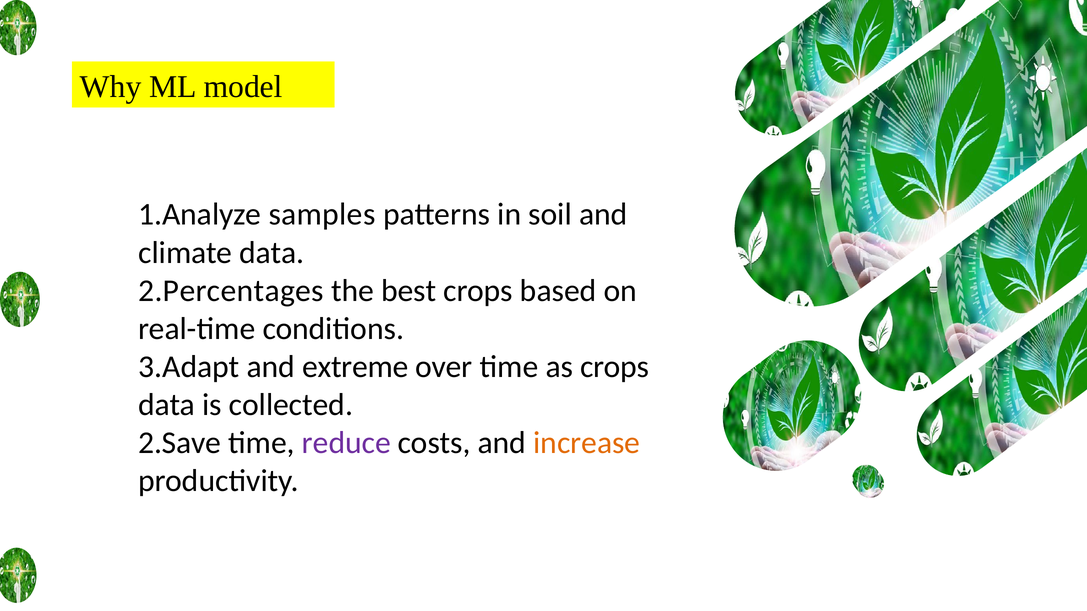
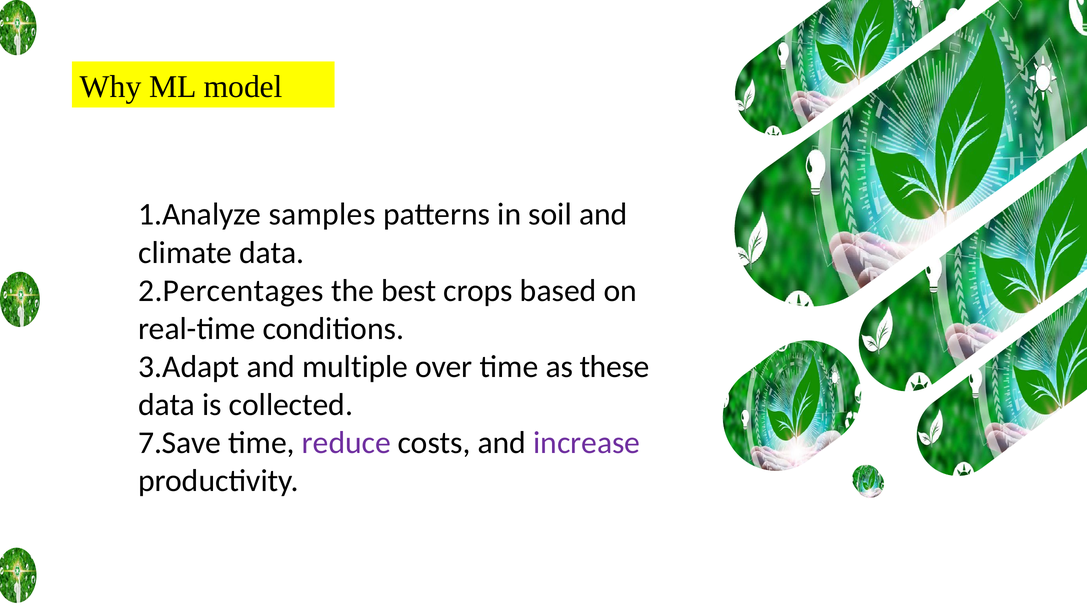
extreme: extreme -> multiple (355, 367)
as crops: crops -> these (615, 367)
2.Save: 2.Save -> 7.Save (180, 443)
increase colour: orange -> purple (587, 443)
